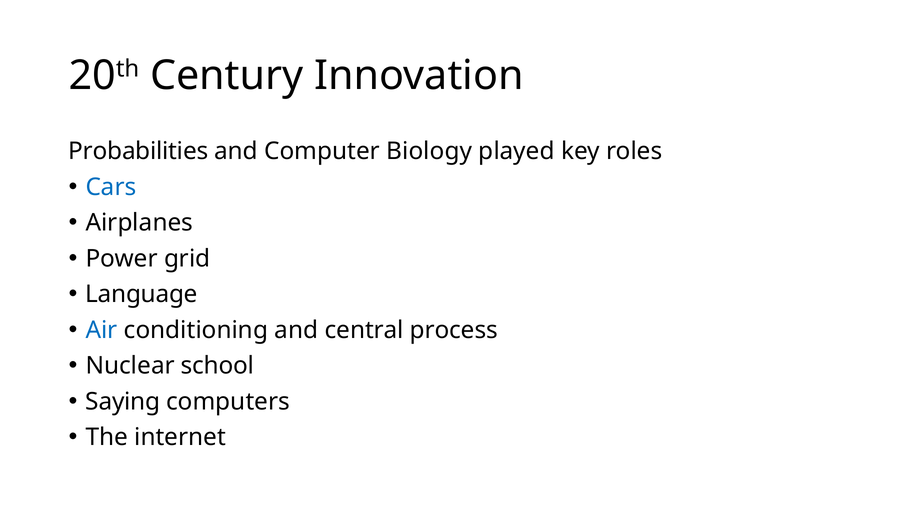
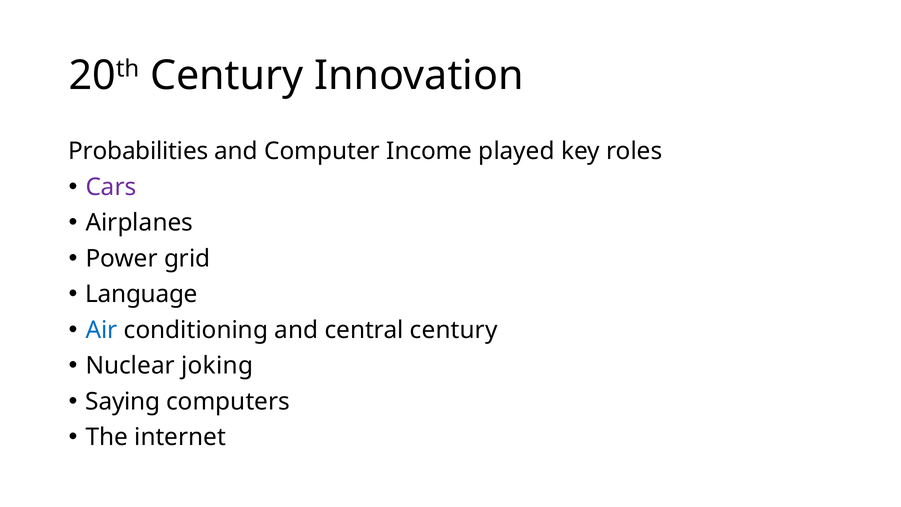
Biology: Biology -> Income (429, 151)
Cars colour: blue -> purple (111, 187)
central process: process -> century (454, 330)
school: school -> joking (217, 366)
